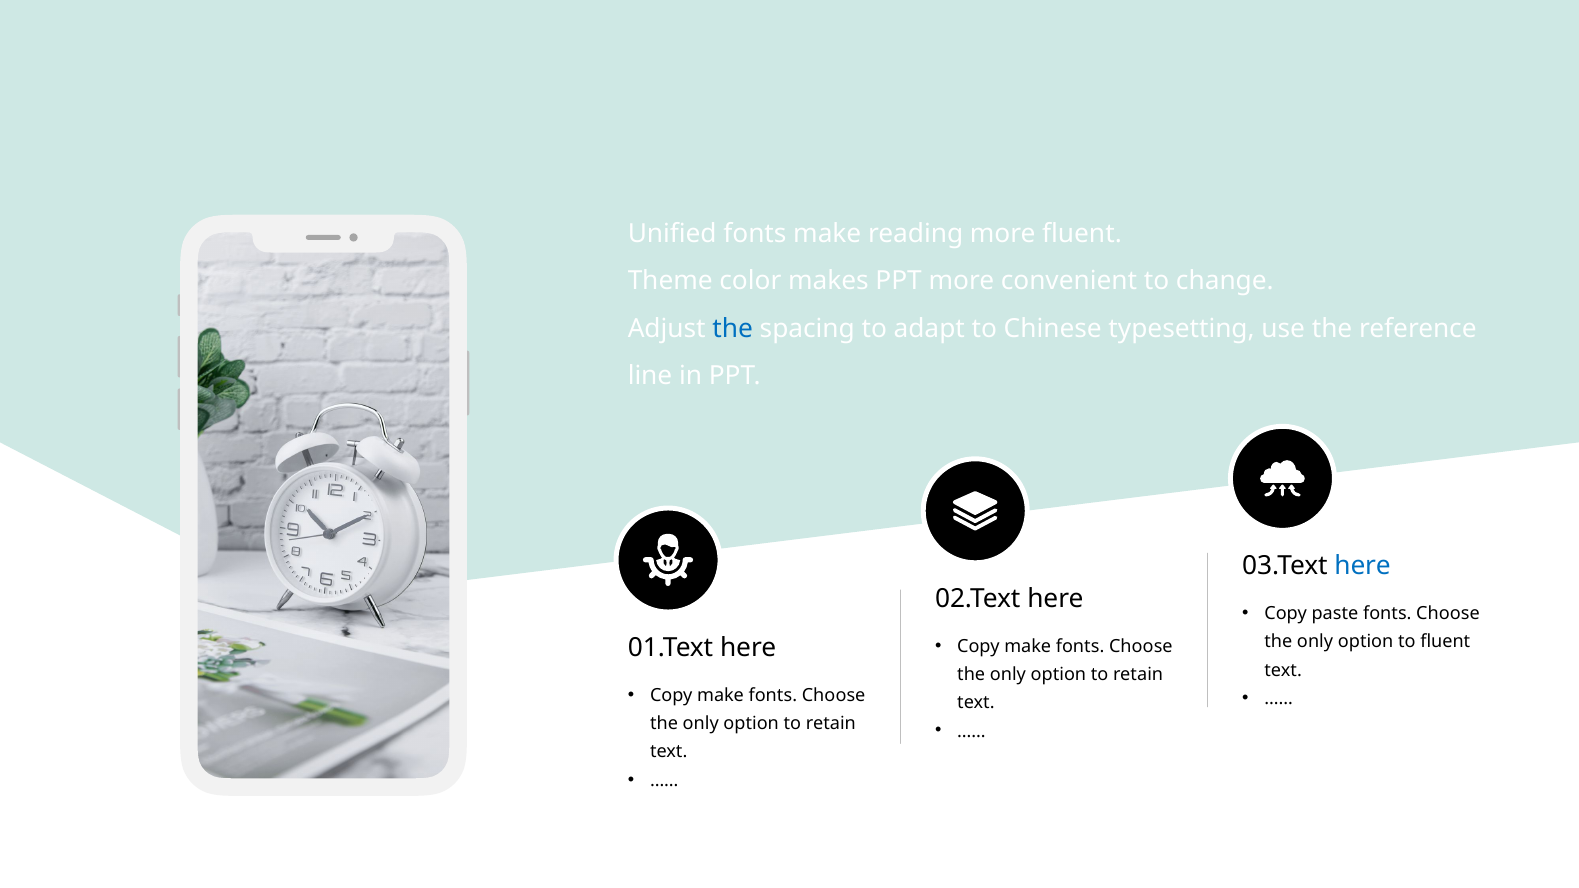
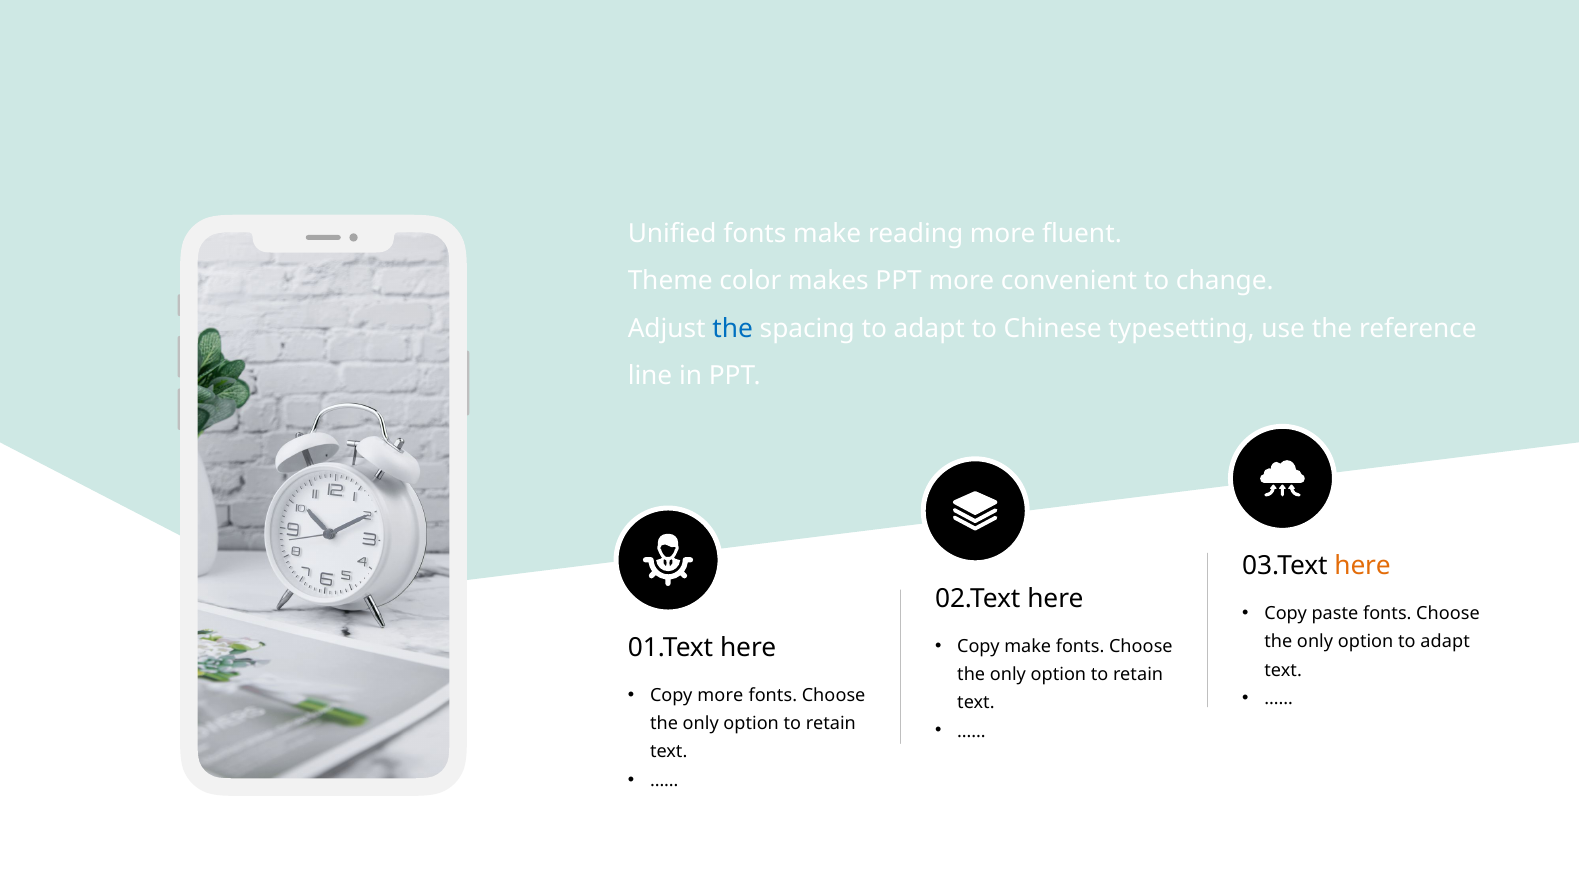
here colour: blue -> orange (1363, 566)
option to fluent: fluent -> adapt (1445, 642)
make: make -> more (720, 696)
